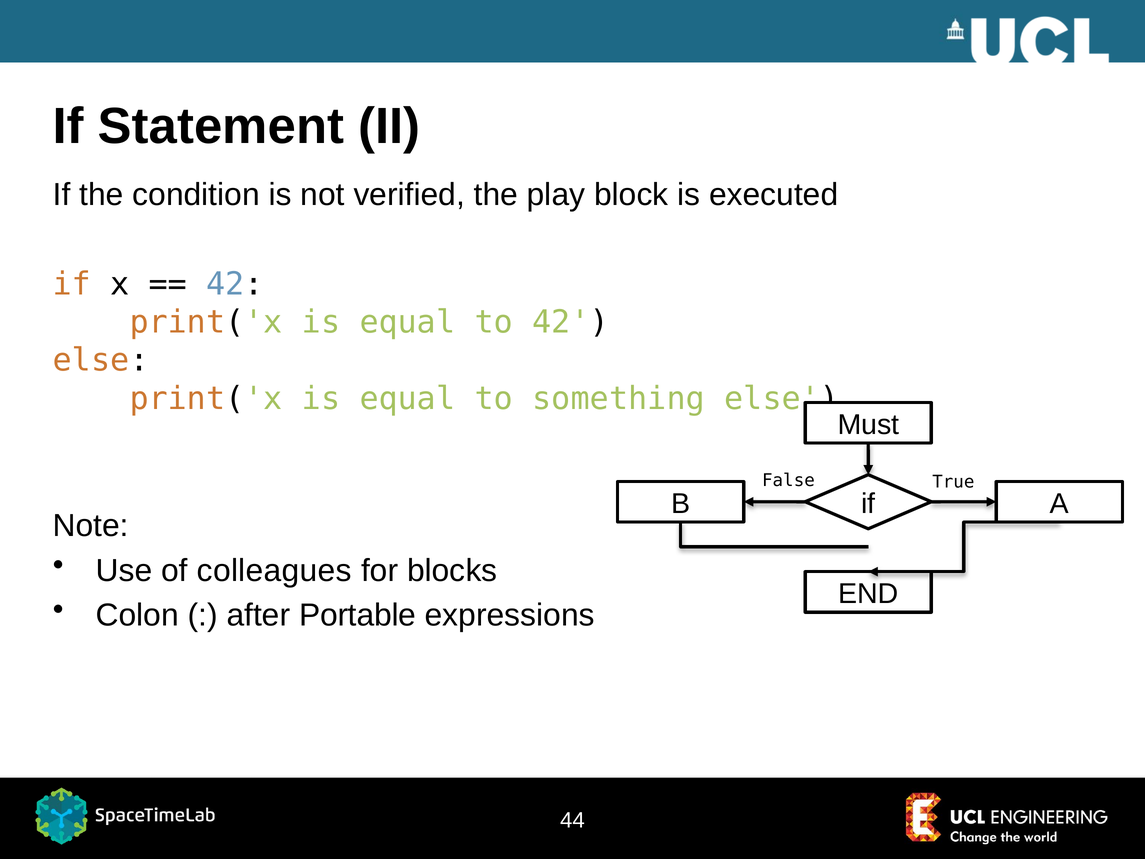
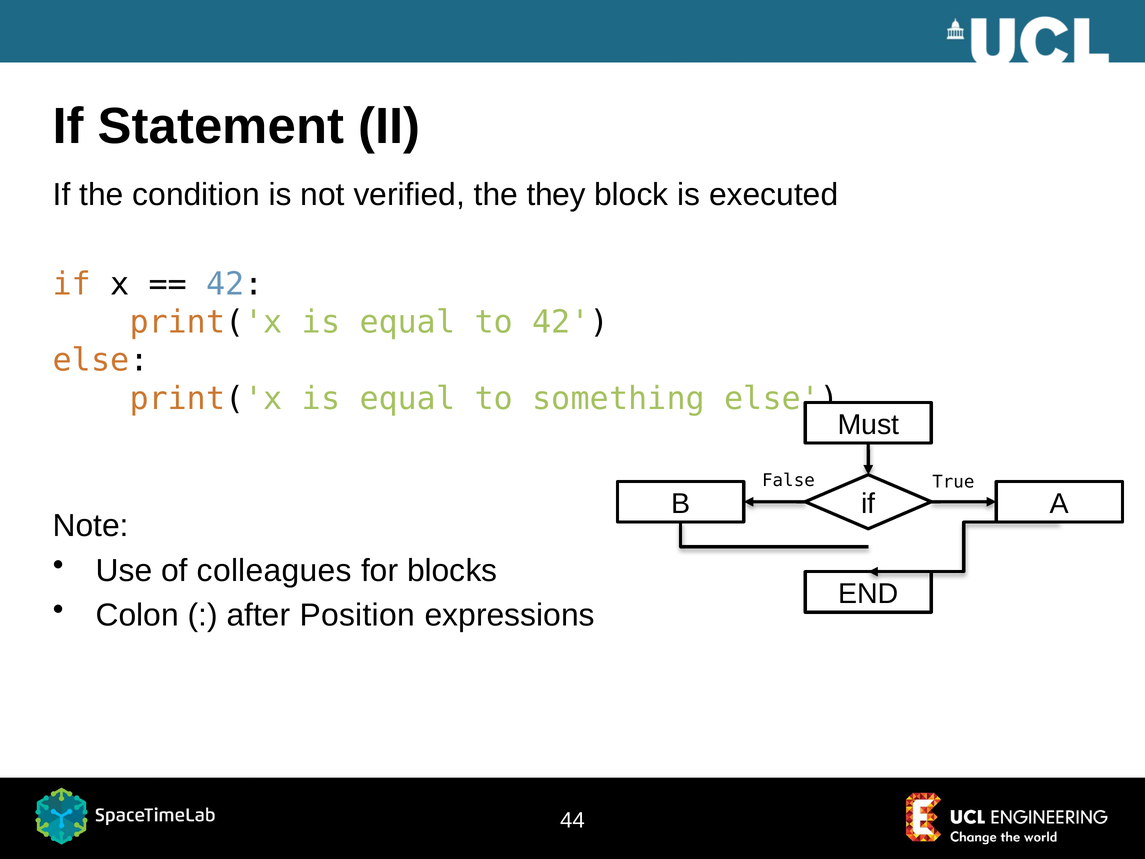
play: play -> they (556, 195)
Portable: Portable -> Position (357, 615)
